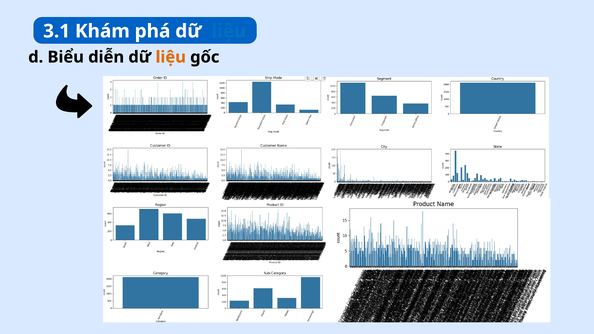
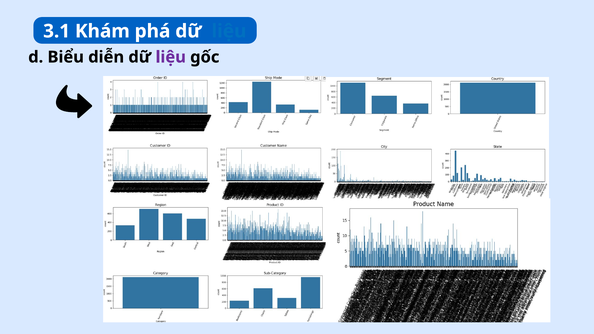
liệu colour: orange -> purple (171, 57)
